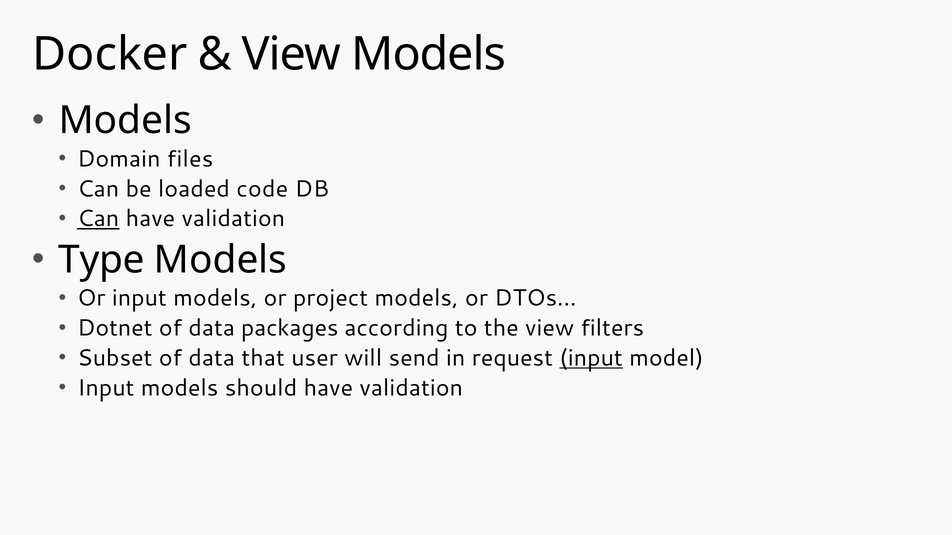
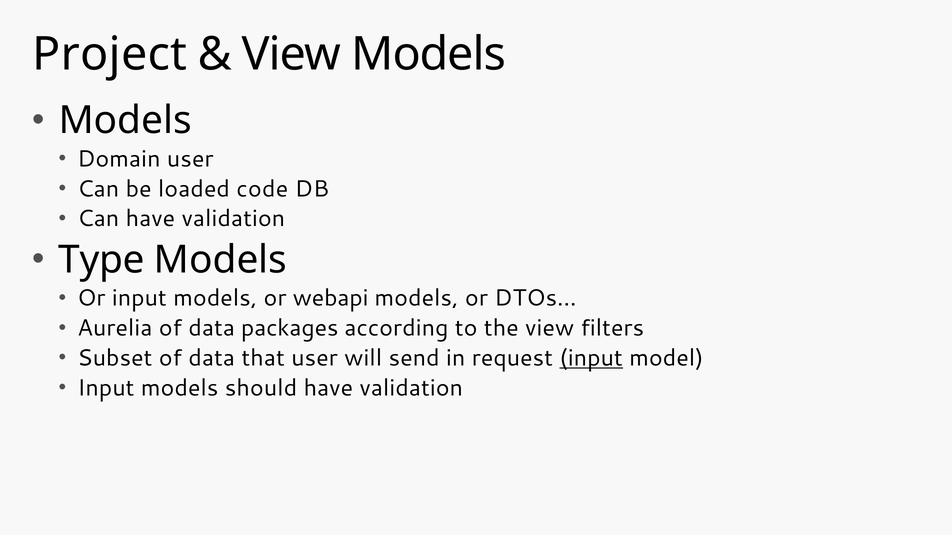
Docker: Docker -> Project (110, 55)
Domain files: files -> user (190, 159)
Can underline: present -> none (98, 219)
project: project -> webapi (331, 299)
Dotnet: Dotnet -> Aurelia (115, 328)
